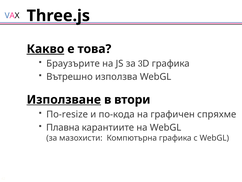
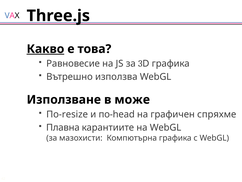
Браузърите: Браузърите -> Равновесие (73, 63)
Използване underline: present -> none (64, 99)
втори: втори -> може (132, 99)
по-кода: по-кода -> по-head (117, 114)
